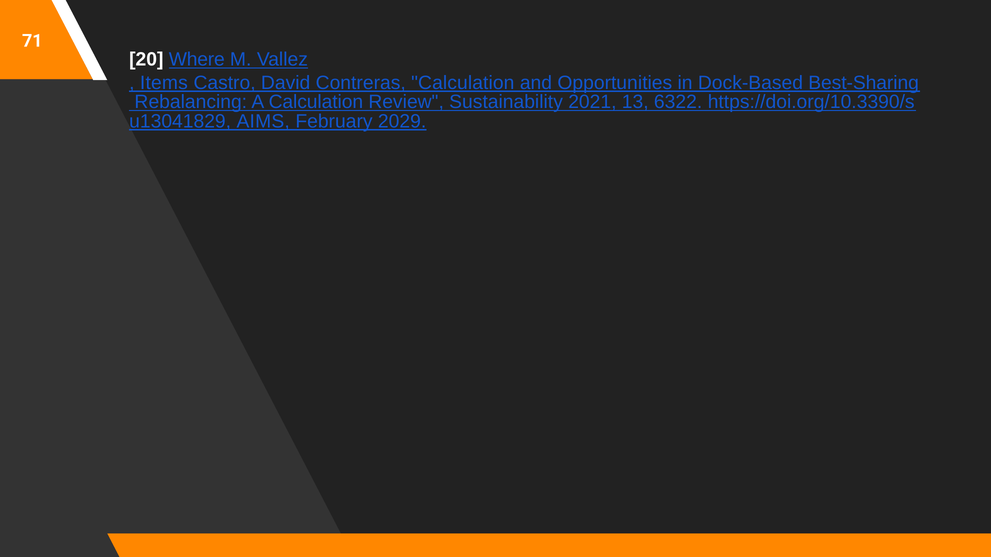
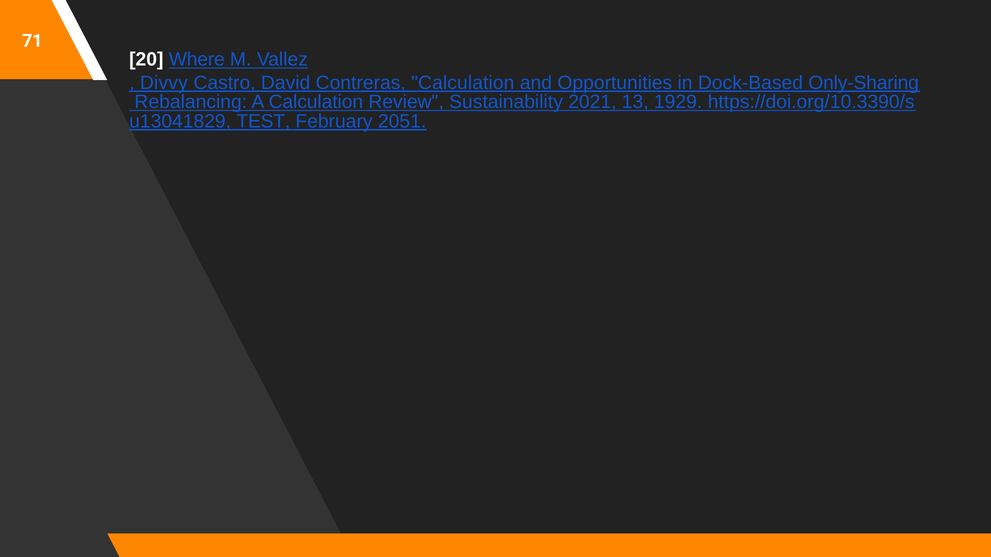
Items: Items -> Divvy (164, 83)
Best-Sharing: Best-Sharing -> Only-Sharing (864, 83)
6322: 6322 -> 1929 (678, 102)
AIMS: AIMS -> TEST (263, 121)
2029: 2029 -> 2051 (402, 121)
